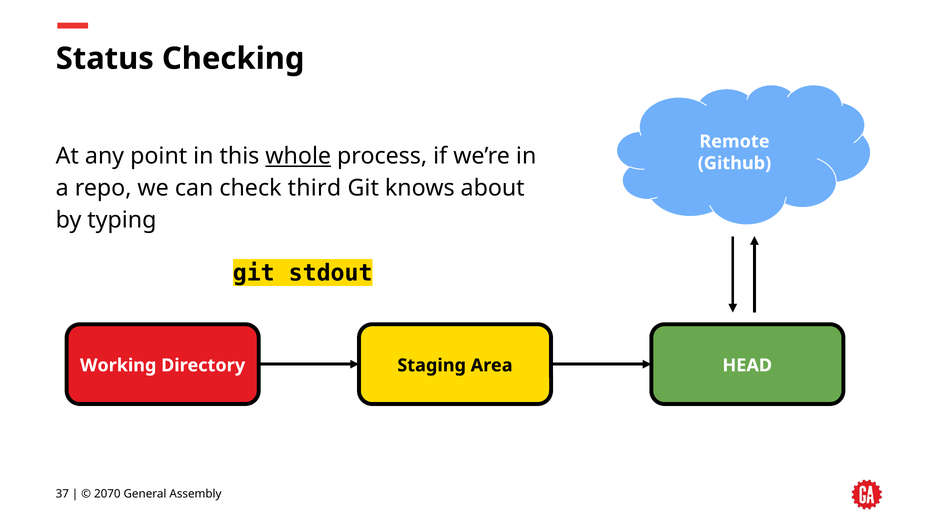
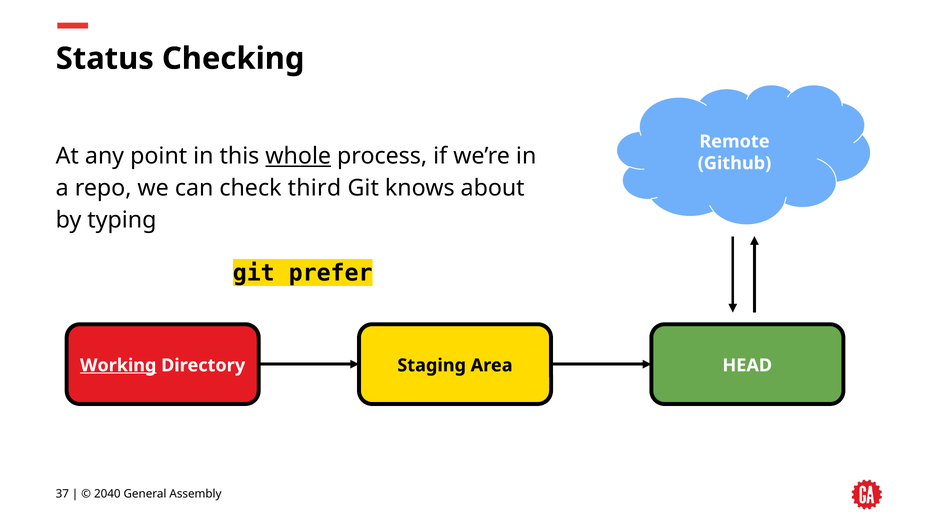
stdout: stdout -> prefer (331, 273)
Working underline: none -> present (118, 365)
2070: 2070 -> 2040 (107, 494)
